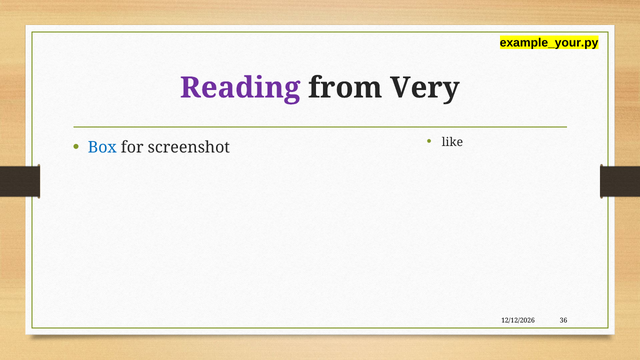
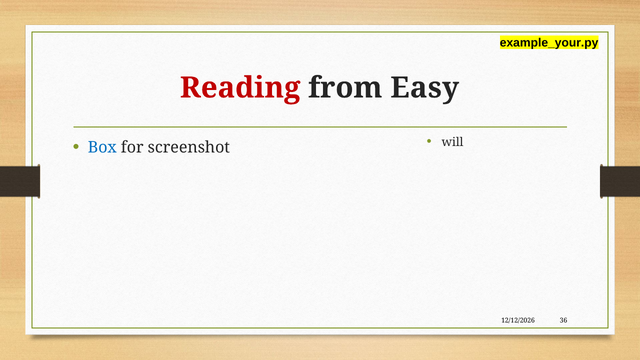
Reading colour: purple -> red (240, 88)
Very: Very -> Easy (425, 88)
like: like -> will (453, 142)
